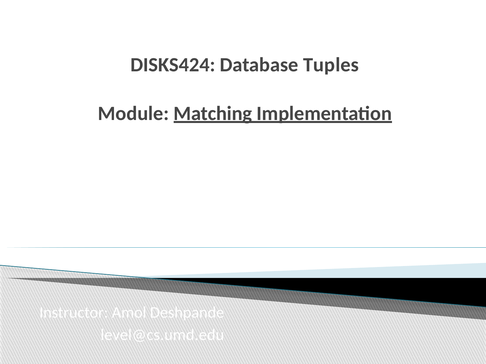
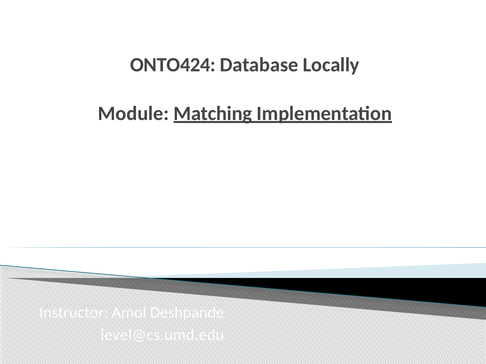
DISKS424: DISKS424 -> ONTO424 (173, 65)
Tuples: Tuples -> Locally (331, 65)
